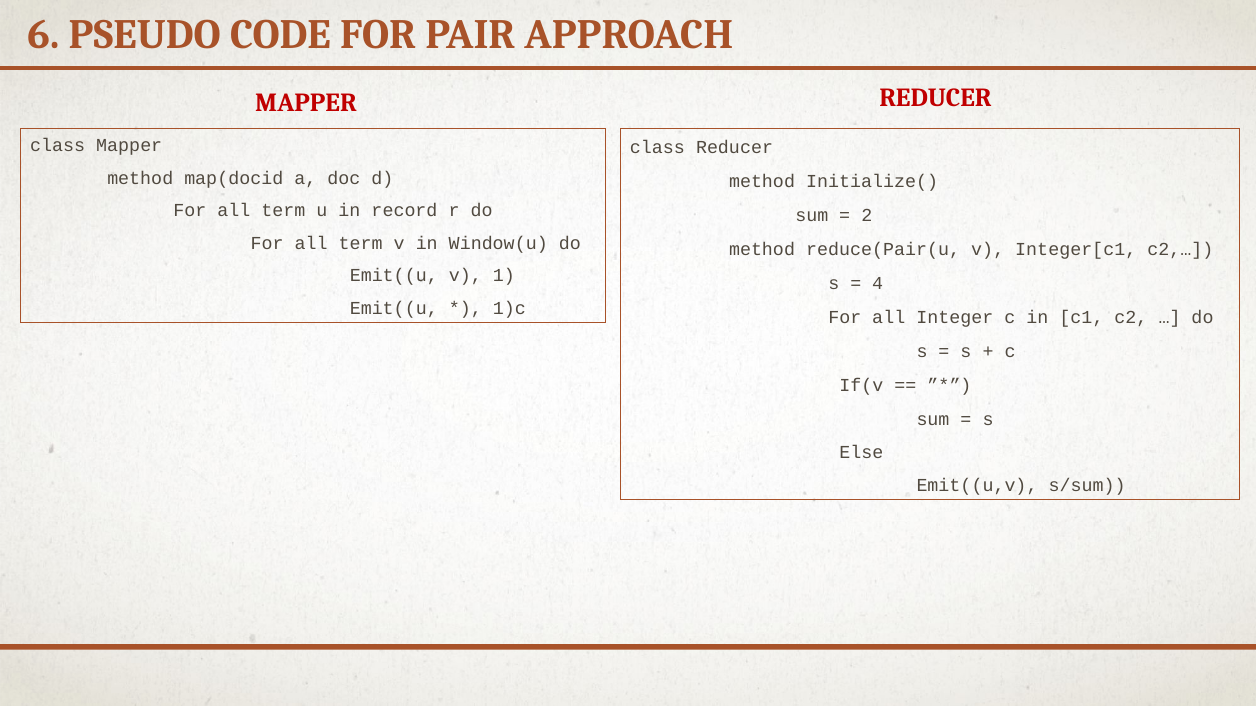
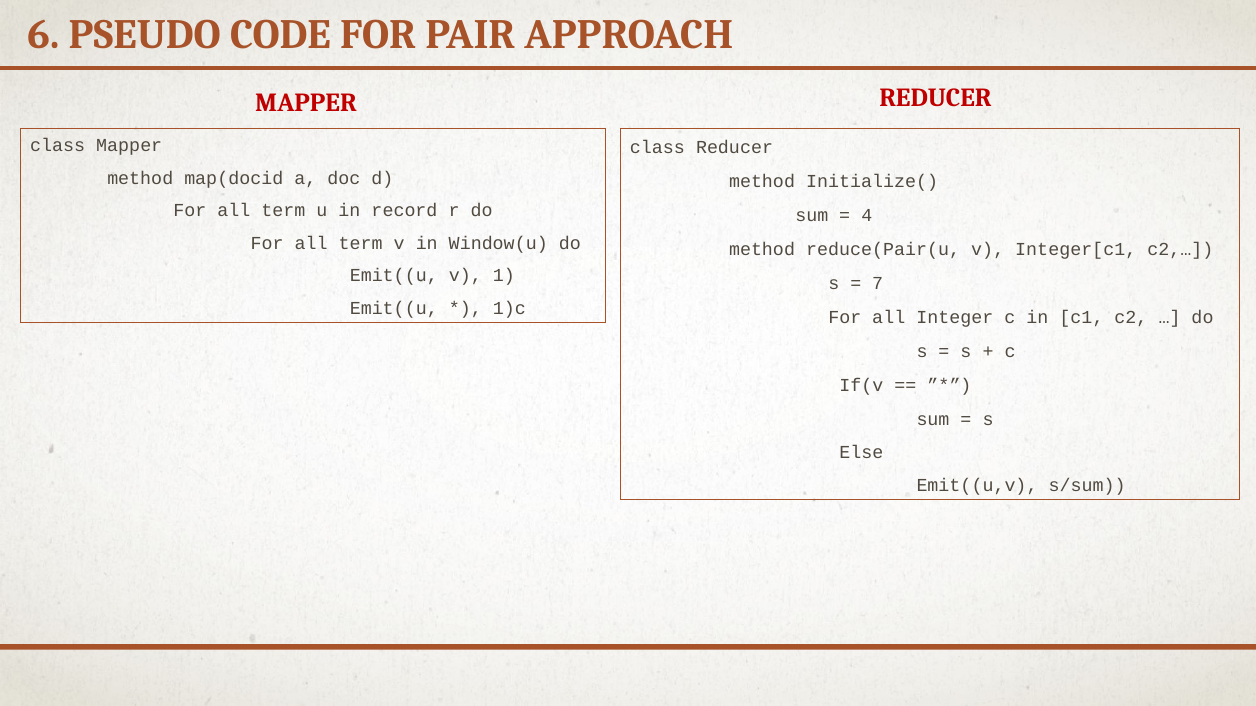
2: 2 -> 4 (867, 215)
4: 4 -> 7 (878, 283)
